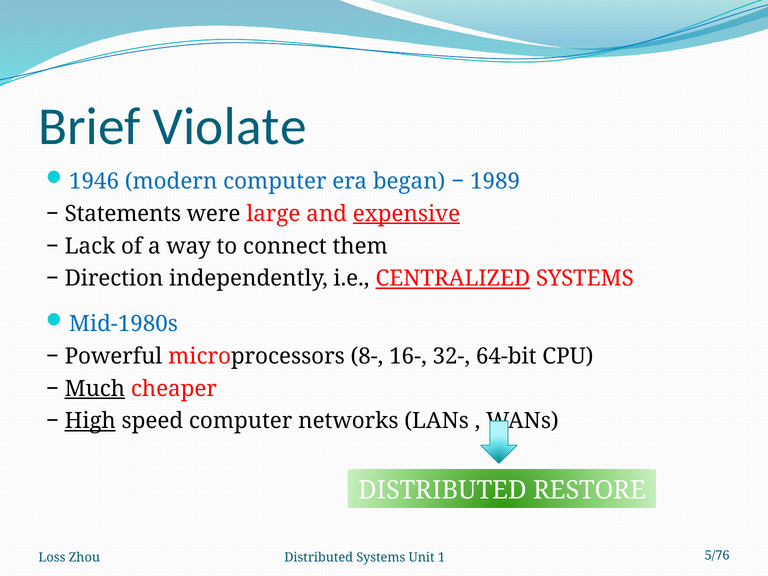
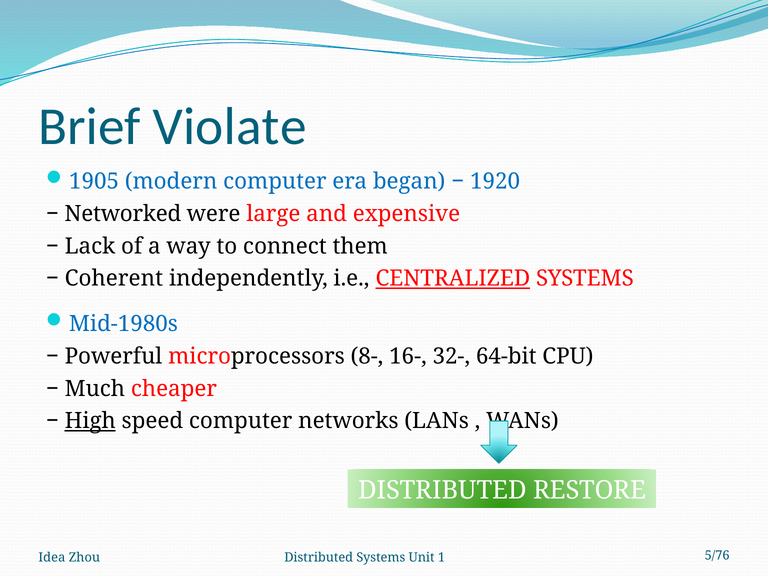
1946: 1946 -> 1905 (94, 181)
1989: 1989 -> 1920 (495, 181)
Statements: Statements -> Networked (123, 214)
expensive underline: present -> none (406, 214)
Direction: Direction -> Coherent (114, 279)
Much underline: present -> none (95, 389)
Loss: Loss -> Idea (52, 558)
